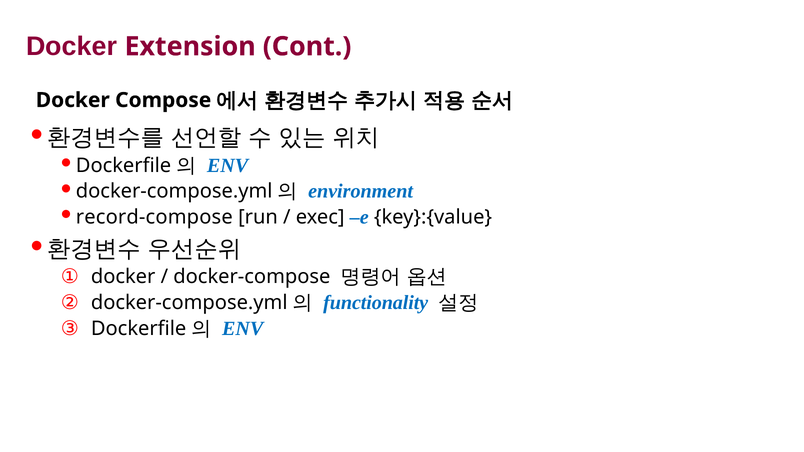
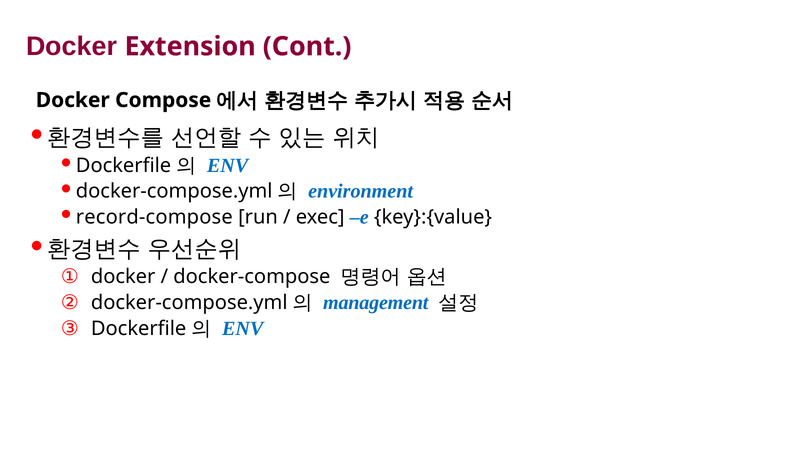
functionality: functionality -> management (376, 303)
